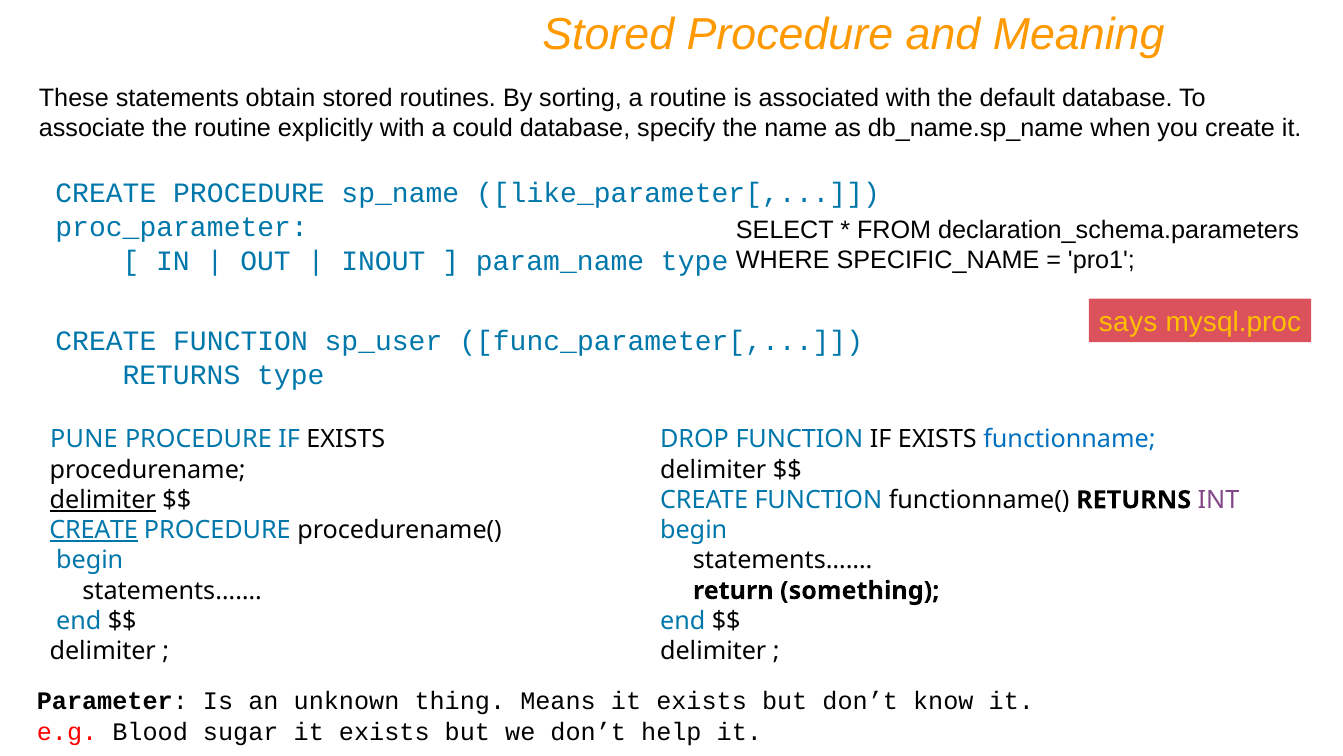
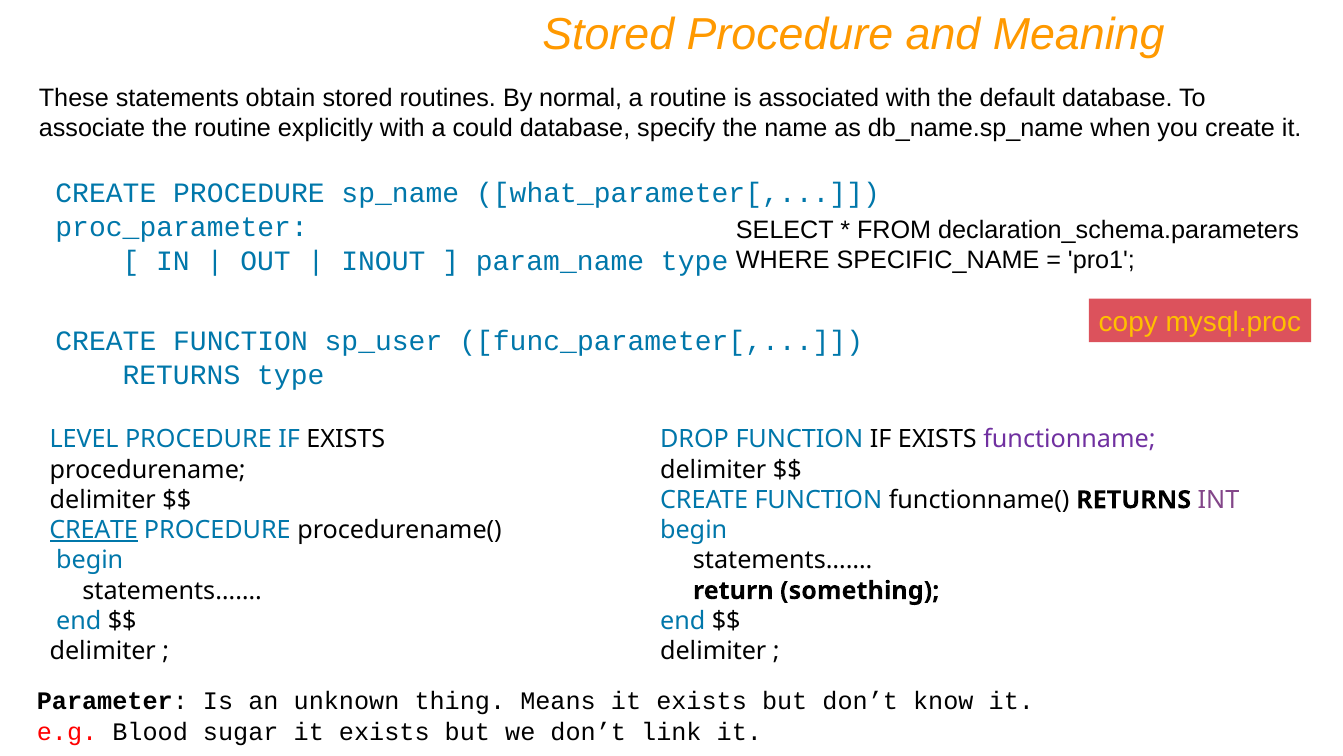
sorting: sorting -> normal (581, 98)
like_parameter[: like_parameter[ -> what_parameter[ (678, 194)
says: says -> copy (1128, 322)
PUNE: PUNE -> LEVEL (84, 439)
functionname colour: blue -> purple (1069, 439)
delimiter underline: present -> none (103, 500)
help: help -> link (671, 731)
